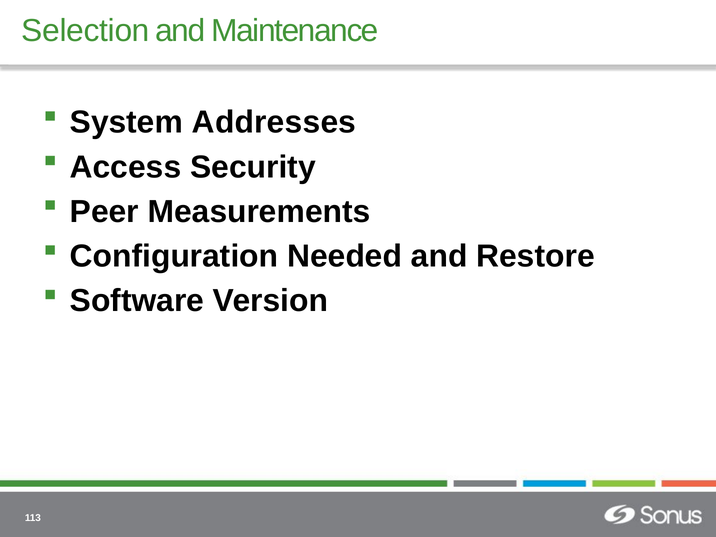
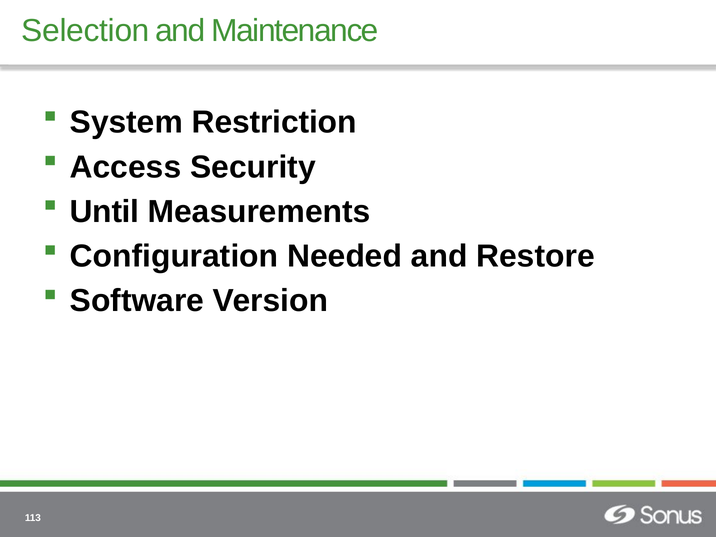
Addresses: Addresses -> Restriction (274, 122)
Peer: Peer -> Until (104, 212)
